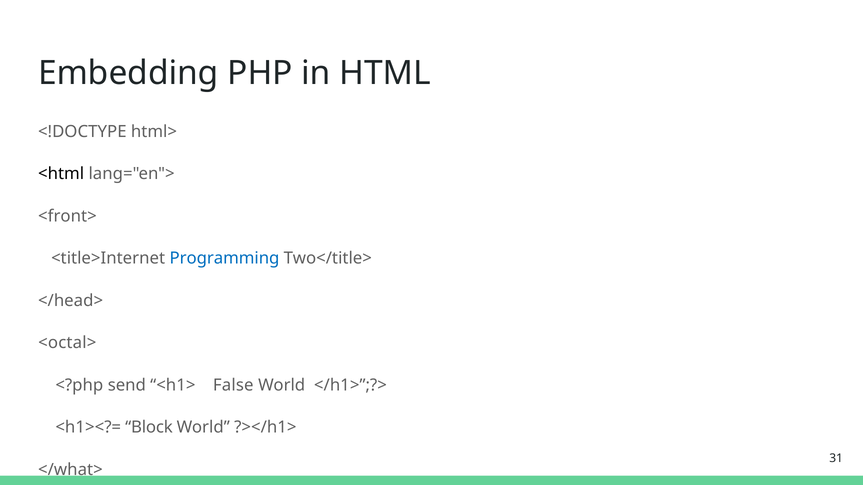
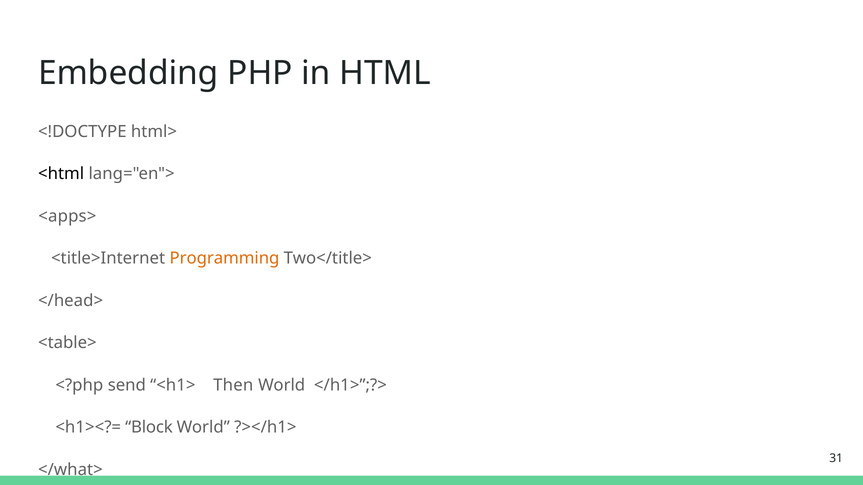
<front>: <front> -> <apps> (67, 216)
Programming colour: blue -> orange (224, 259)
<octal>: <octal> -> <table> (67, 343)
False: False -> Then (233, 385)
